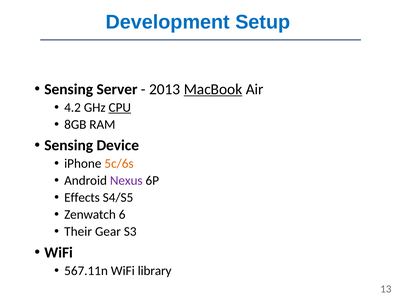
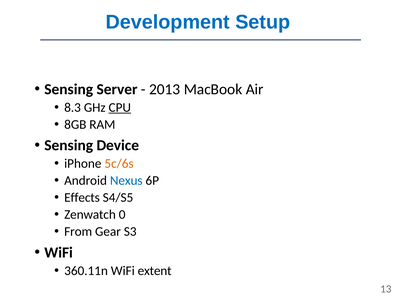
MacBook underline: present -> none (213, 89)
4.2: 4.2 -> 8.3 (73, 107)
Nexus colour: purple -> blue (126, 181)
6: 6 -> 0 (122, 215)
Their: Their -> From (78, 232)
567.11n: 567.11n -> 360.11n (86, 271)
library: library -> extent (155, 271)
